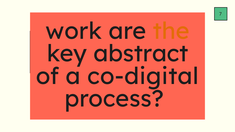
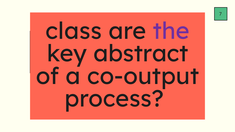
work: work -> class (74, 31)
the colour: orange -> purple (171, 31)
co-digital: co-digital -> co-output (143, 76)
